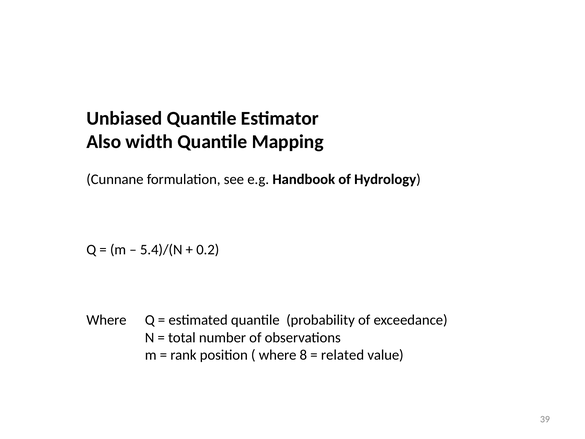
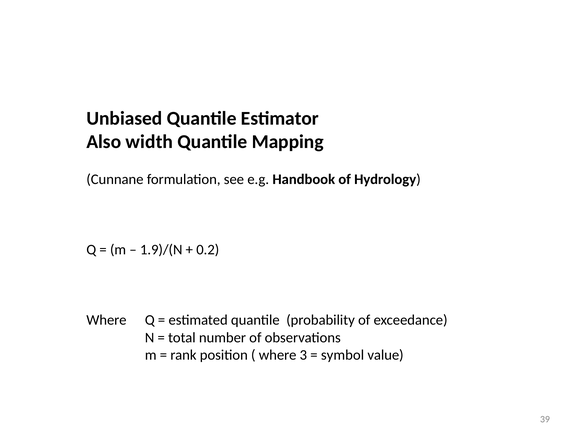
5.4)/(N: 5.4)/(N -> 1.9)/(N (161, 250)
8: 8 -> 3 (303, 355)
related: related -> symbol (343, 355)
